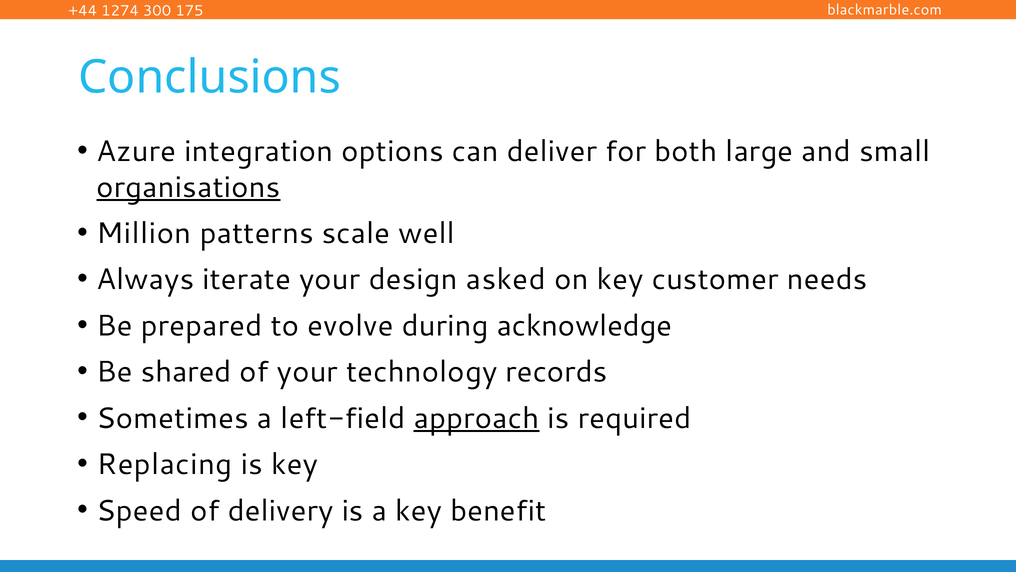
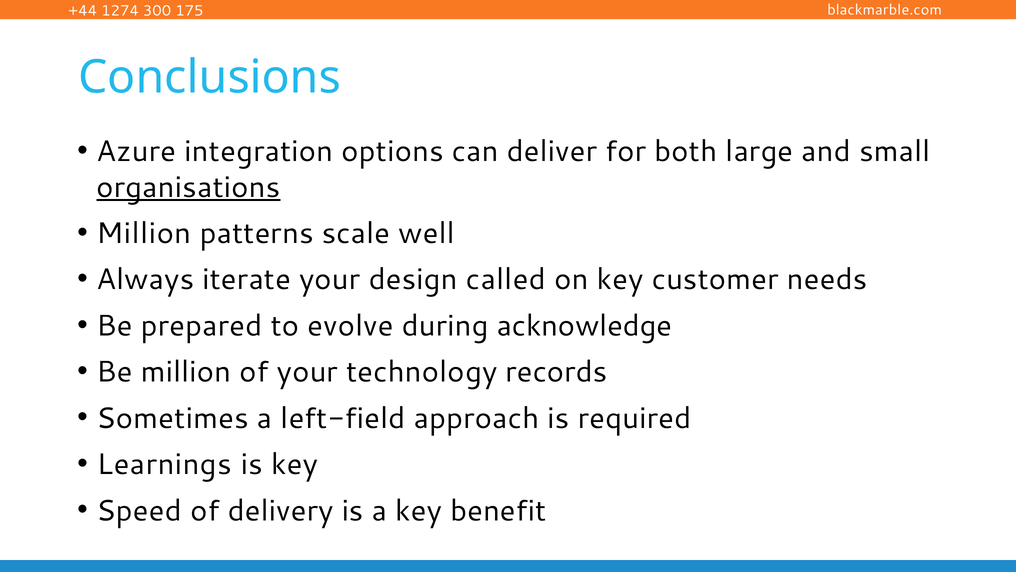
asked: asked -> called (506, 279)
Be shared: shared -> million (186, 372)
approach underline: present -> none (476, 418)
Replacing: Replacing -> Learnings (164, 464)
